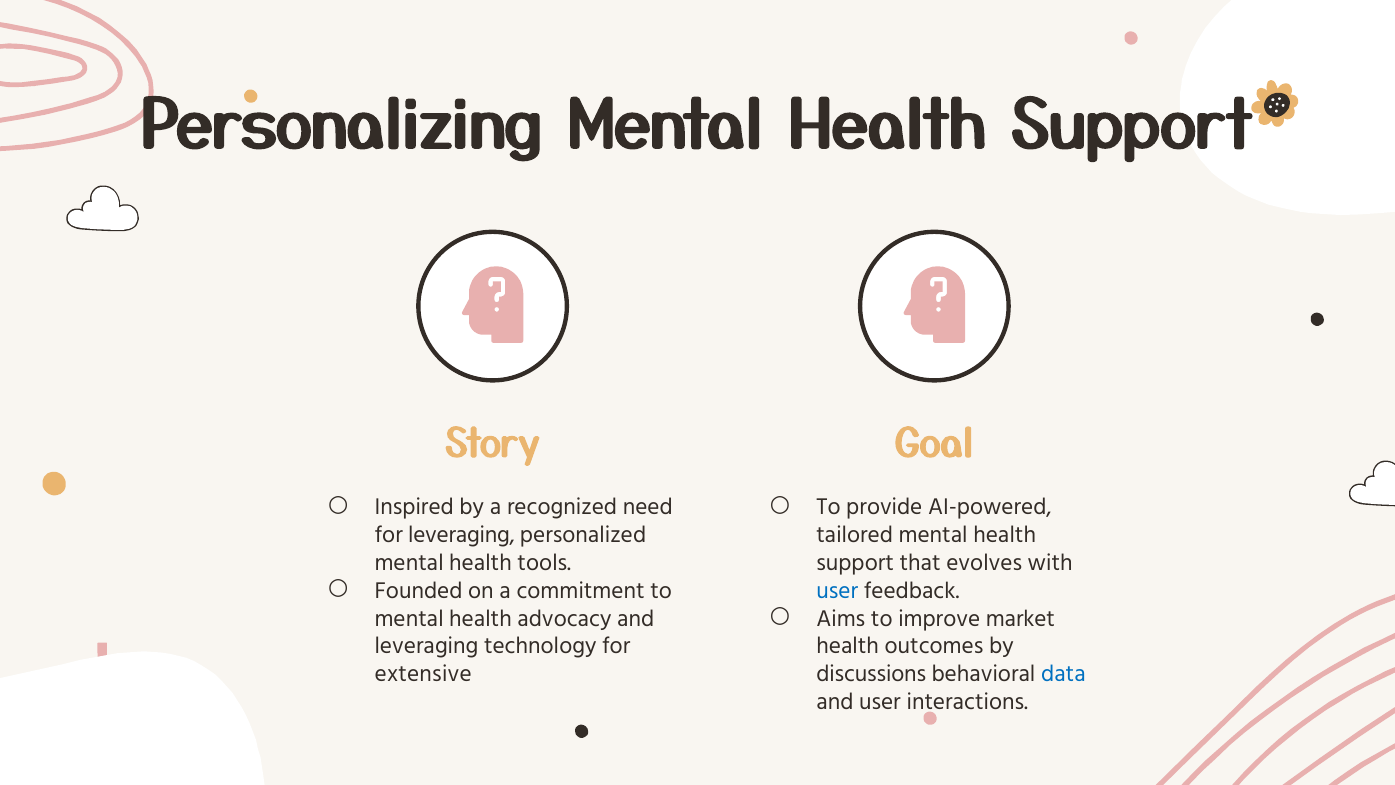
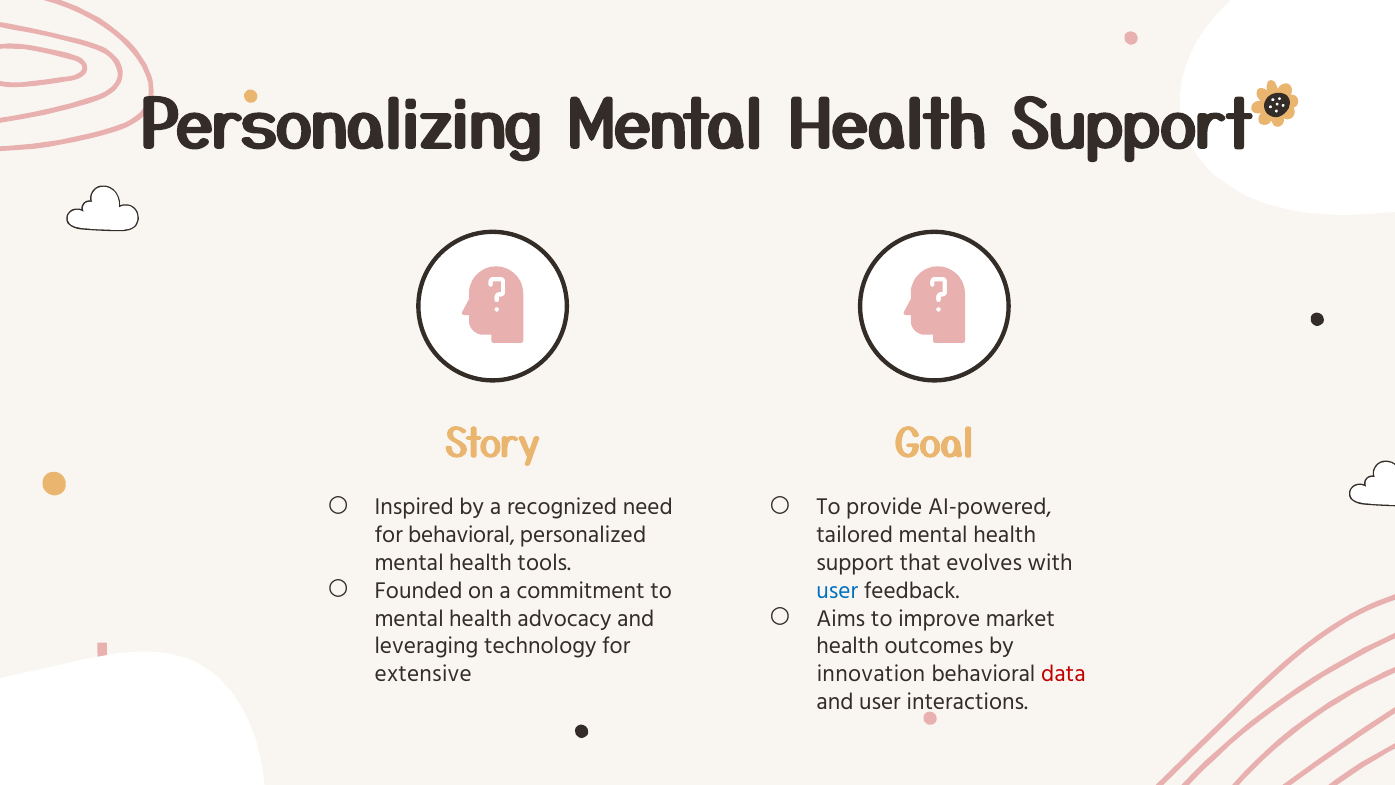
for leveraging: leveraging -> behavioral (462, 534)
discussions: discussions -> innovation (871, 674)
data colour: blue -> red (1063, 674)
